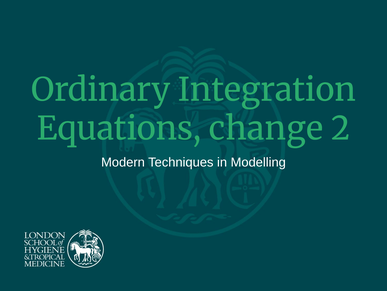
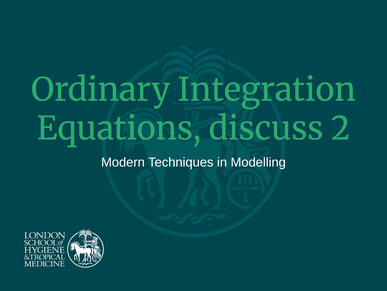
change: change -> discuss (266, 129)
